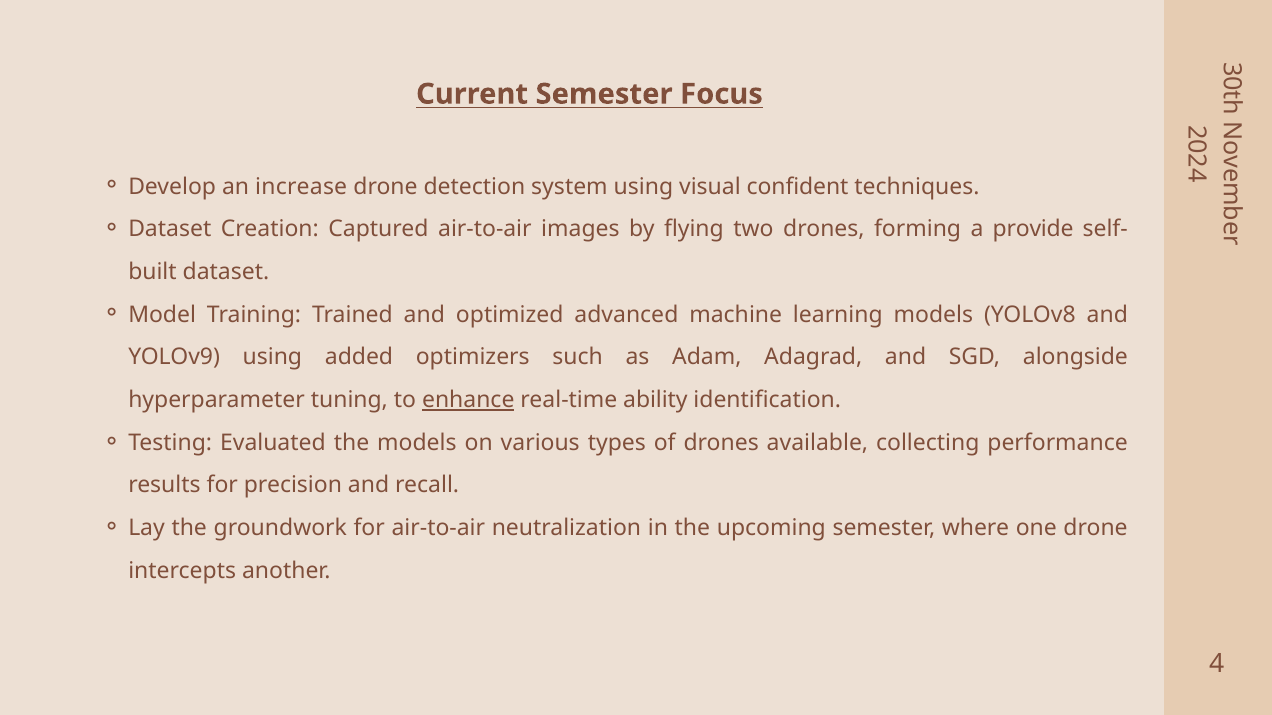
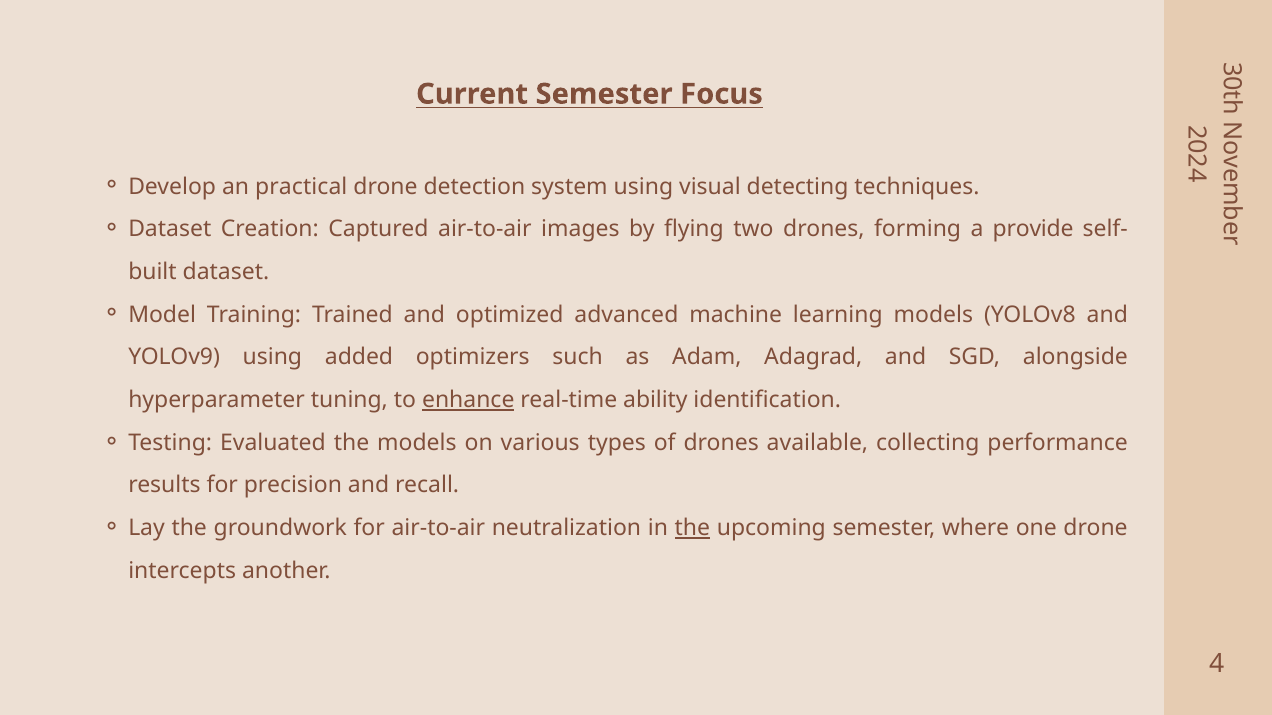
increase: increase -> practical (301, 187)
confident: confident -> detecting (798, 187)
the underline: none -> present (692, 528)
